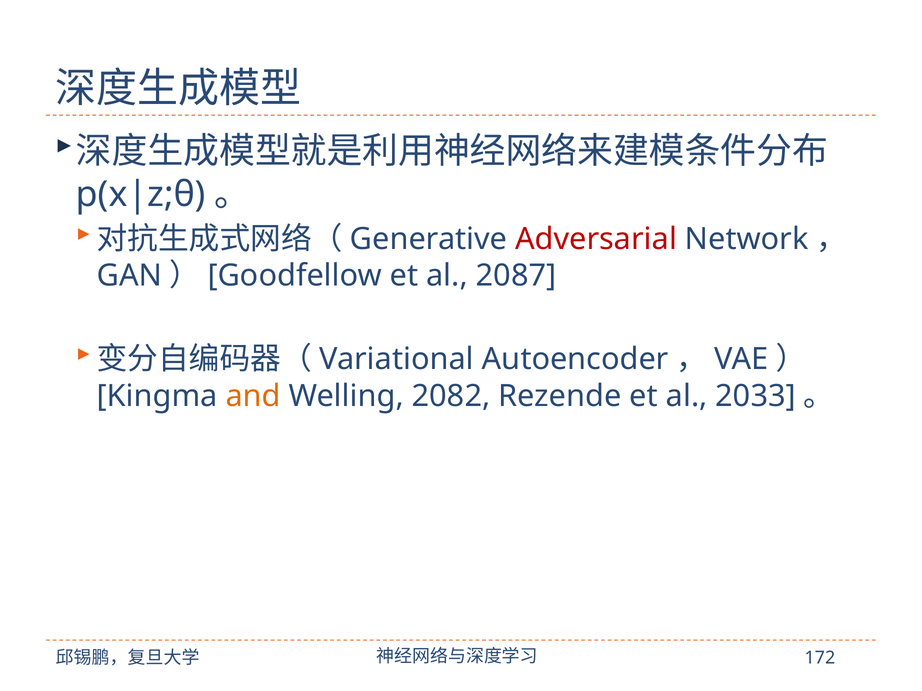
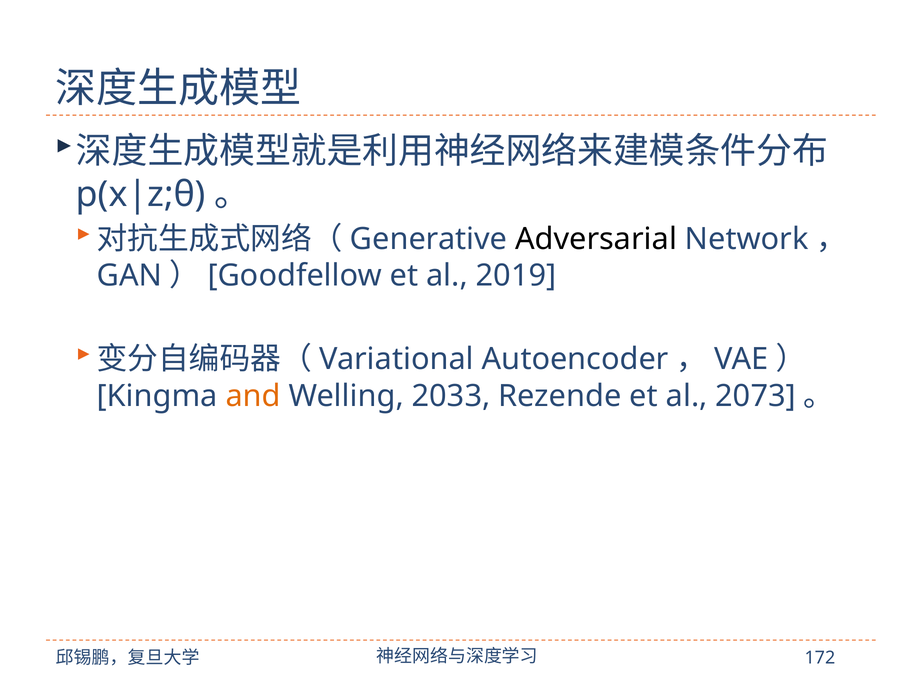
Adversarial colour: red -> black (596, 239)
2087: 2087 -> 2019 (516, 276)
2082: 2082 -> 2033 (451, 396)
2033: 2033 -> 2073 (756, 396)
